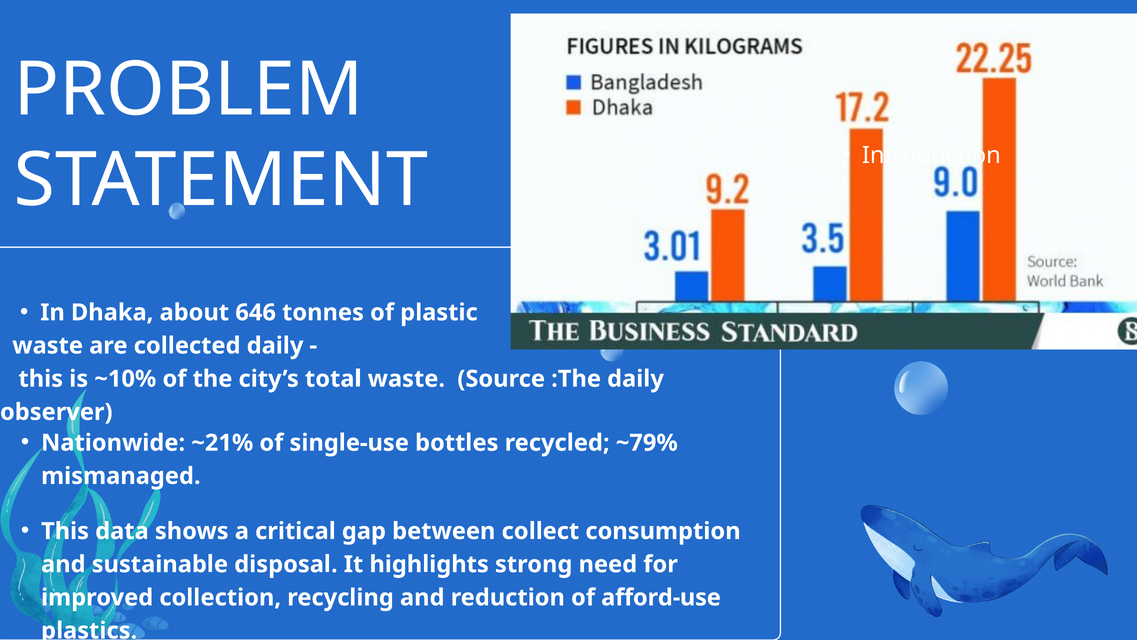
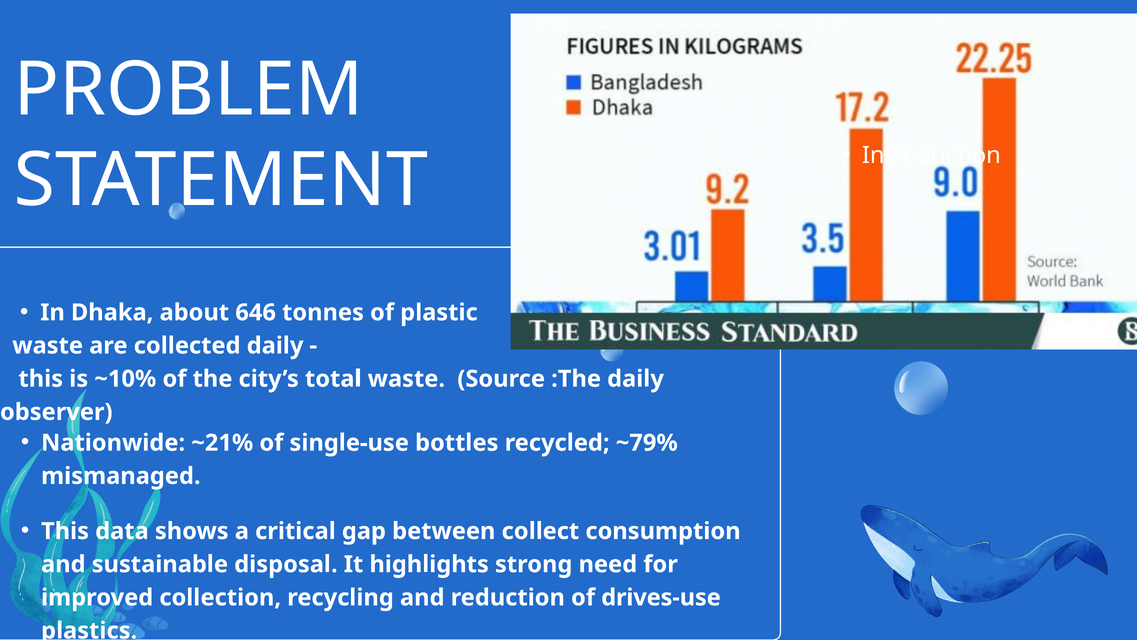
afford‐use: afford‐use -> drives‐use (661, 597)
